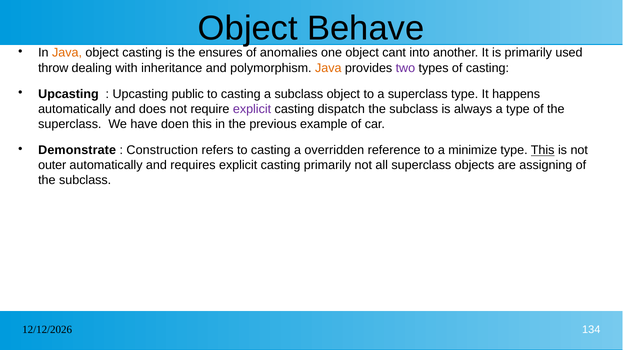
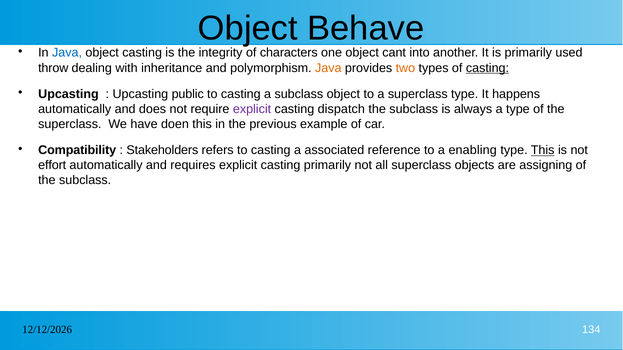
Java colour: orange -> blue (67, 53)
ensures: ensures -> integrity (221, 53)
anomalies: anomalies -> characters (289, 53)
two colour: purple -> orange (405, 68)
casting underline: none -> present (487, 68)
Demonstrate: Demonstrate -> Compatibility (77, 150)
Construction: Construction -> Stakeholders (162, 150)
overridden: overridden -> associated (334, 150)
minimize: minimize -> enabling (473, 150)
outer: outer -> effort (52, 166)
